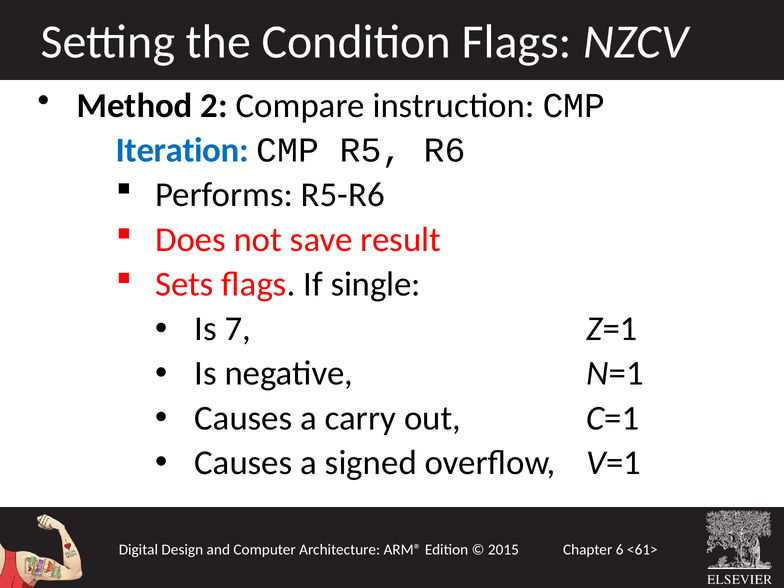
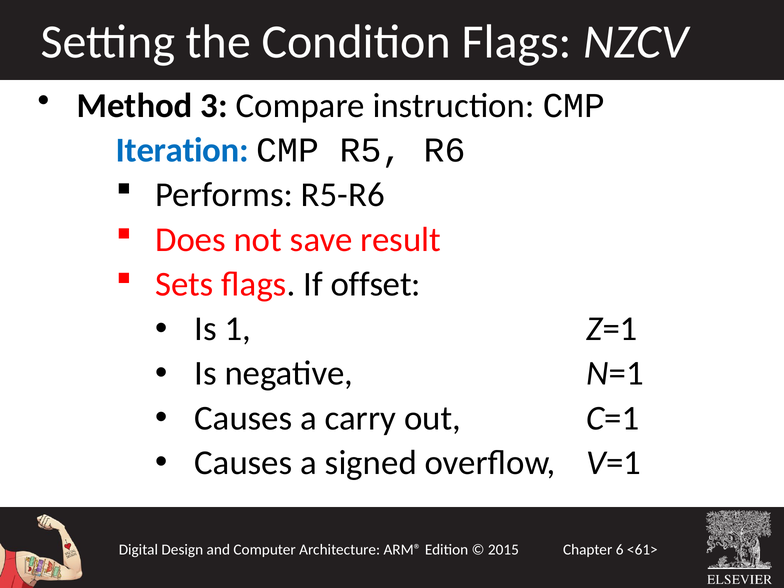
2: 2 -> 3 (214, 106)
single: single -> offset (376, 284)
7: 7 -> 1 (238, 329)
